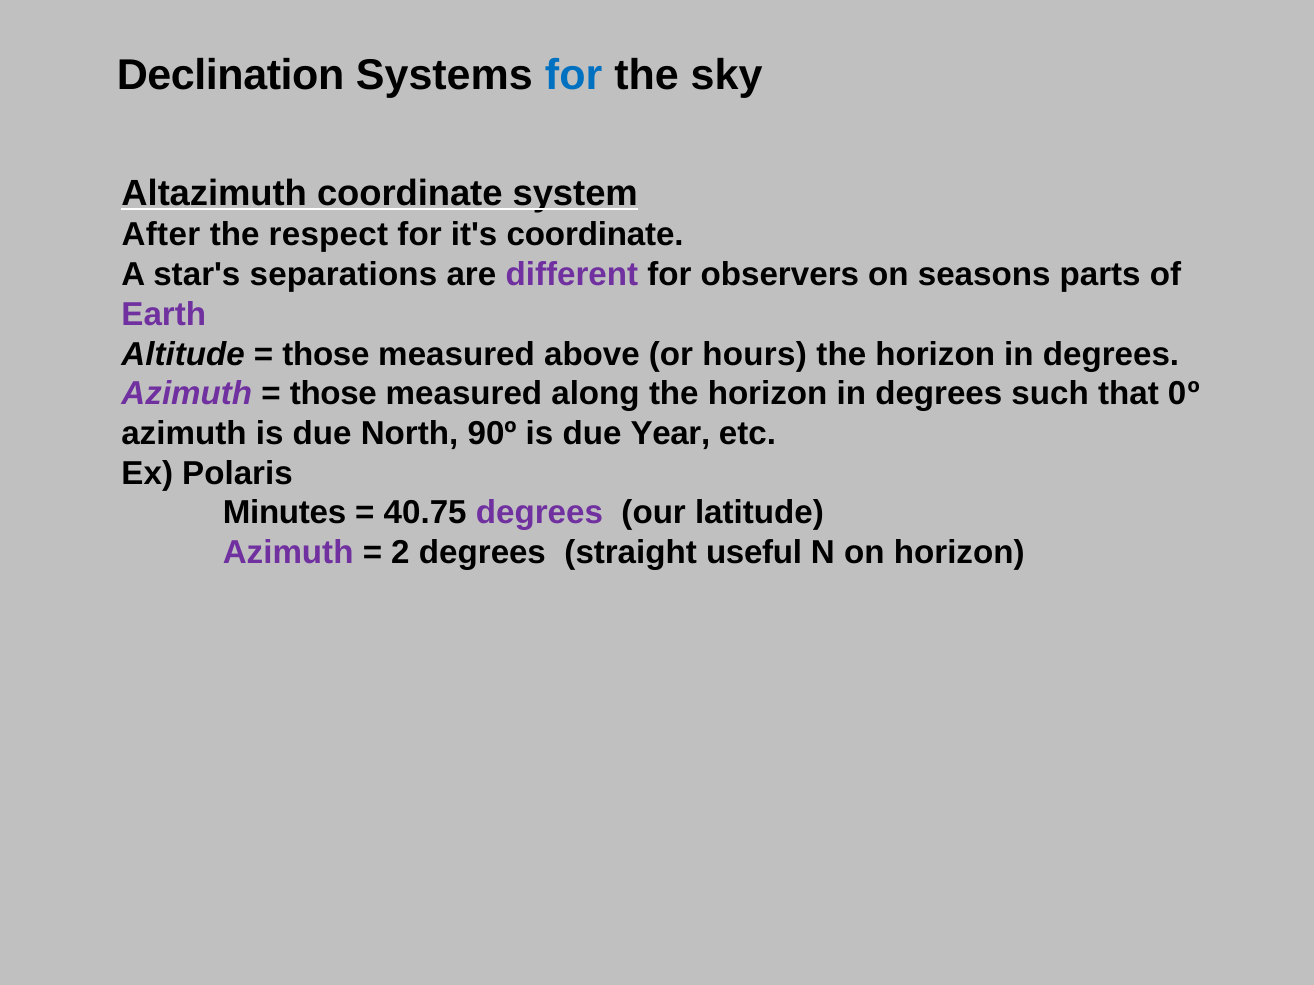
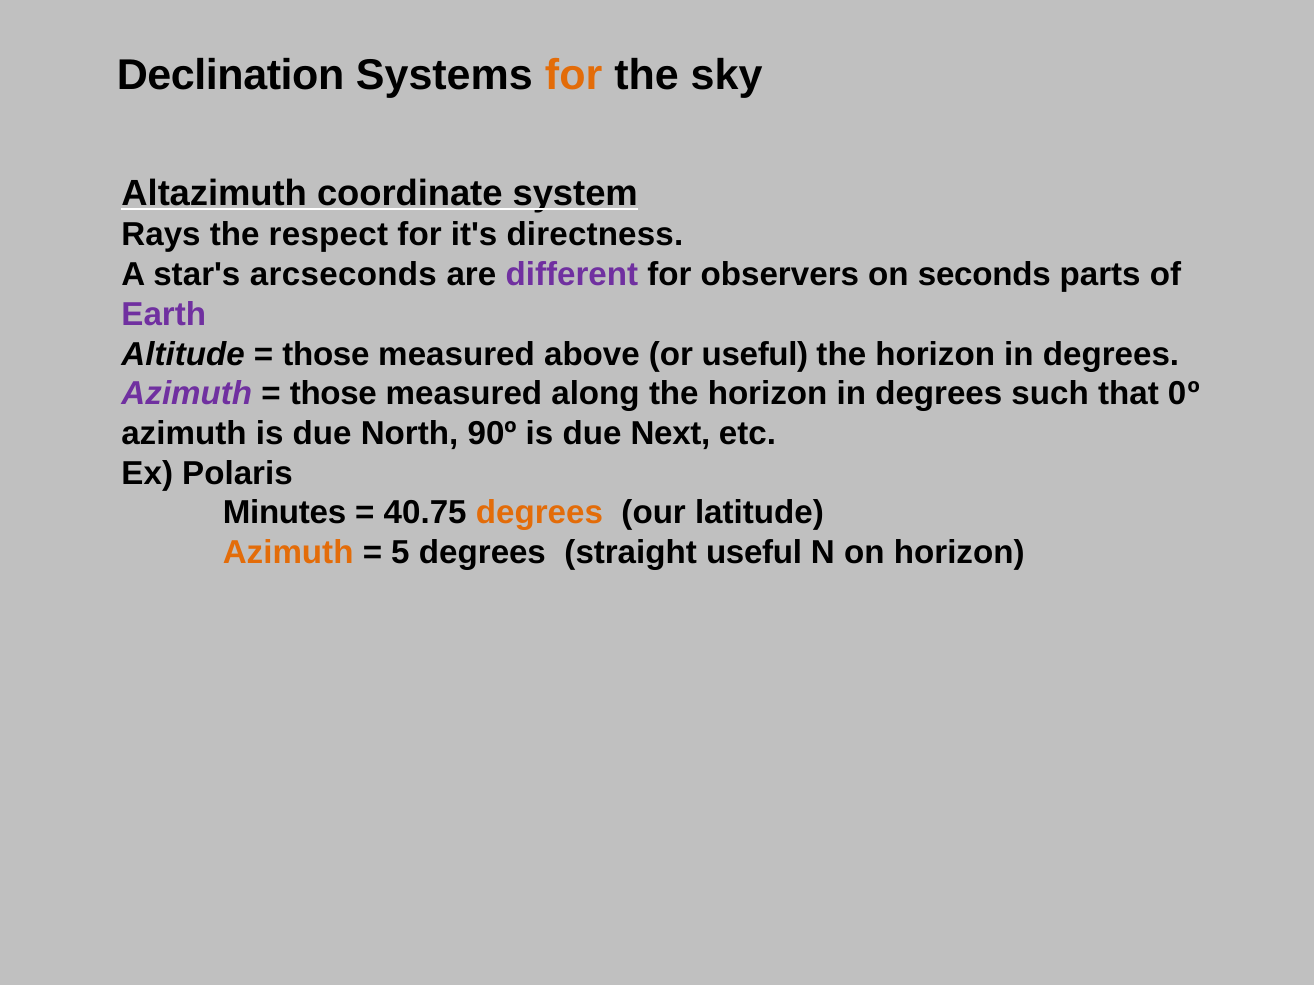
for colour: blue -> orange (574, 75)
After: After -> Rays (161, 235)
it's coordinate: coordinate -> directness (595, 235)
separations: separations -> arcseconds (343, 275)
seasons: seasons -> seconds (984, 275)
or hours: hours -> useful (755, 354)
Year: Year -> Next (670, 434)
degrees colour: purple -> orange (539, 513)
Azimuth colour: purple -> orange (288, 553)
2: 2 -> 5 (400, 553)
